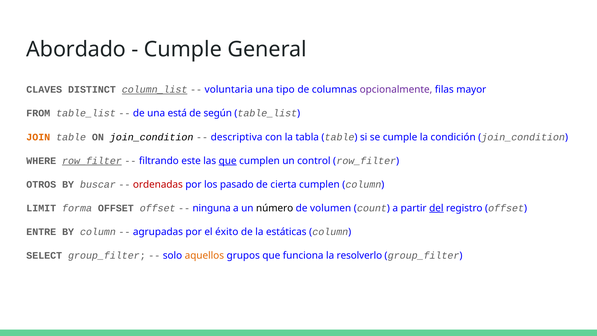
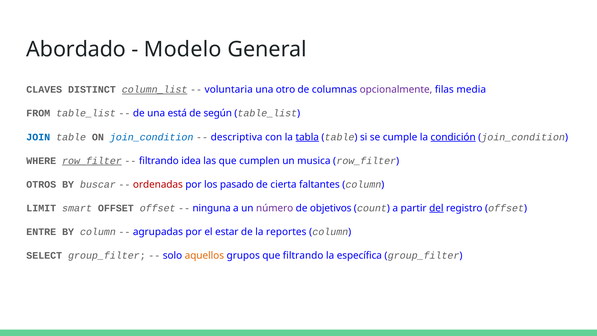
Cumple: Cumple -> Modelo (183, 49)
tipo: tipo -> otro (285, 90)
mayor: mayor -> media (471, 90)
JOIN colour: orange -> blue (38, 137)
join_condition colour: black -> blue (152, 137)
tabla underline: none -> present (307, 137)
condición underline: none -> present (453, 137)
este: este -> idea (191, 161)
que underline: present -> none (228, 161)
control: control -> musica (314, 161)
cierta cumplen: cumplen -> faltantes (319, 184)
forma: forma -> smart (77, 208)
número colour: black -> purple (275, 208)
volumen: volumen -> objetivos (331, 208)
éxito: éxito -> estar (227, 232)
estáticas: estáticas -> reportes (286, 232)
que funciona: funciona -> filtrando (303, 255)
resolverlo: resolverlo -> específica (359, 255)
